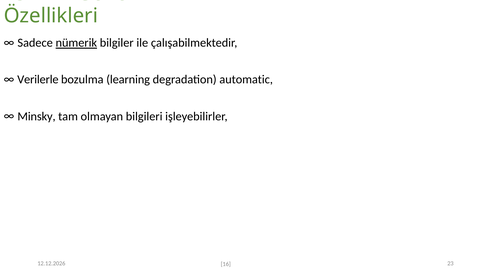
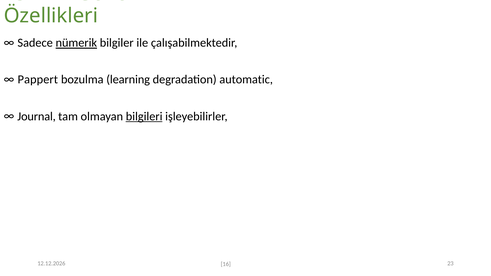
Verilerle: Verilerle -> Pappert (38, 80)
Minsky: Minsky -> Journal (37, 116)
bilgileri underline: none -> present (144, 116)
